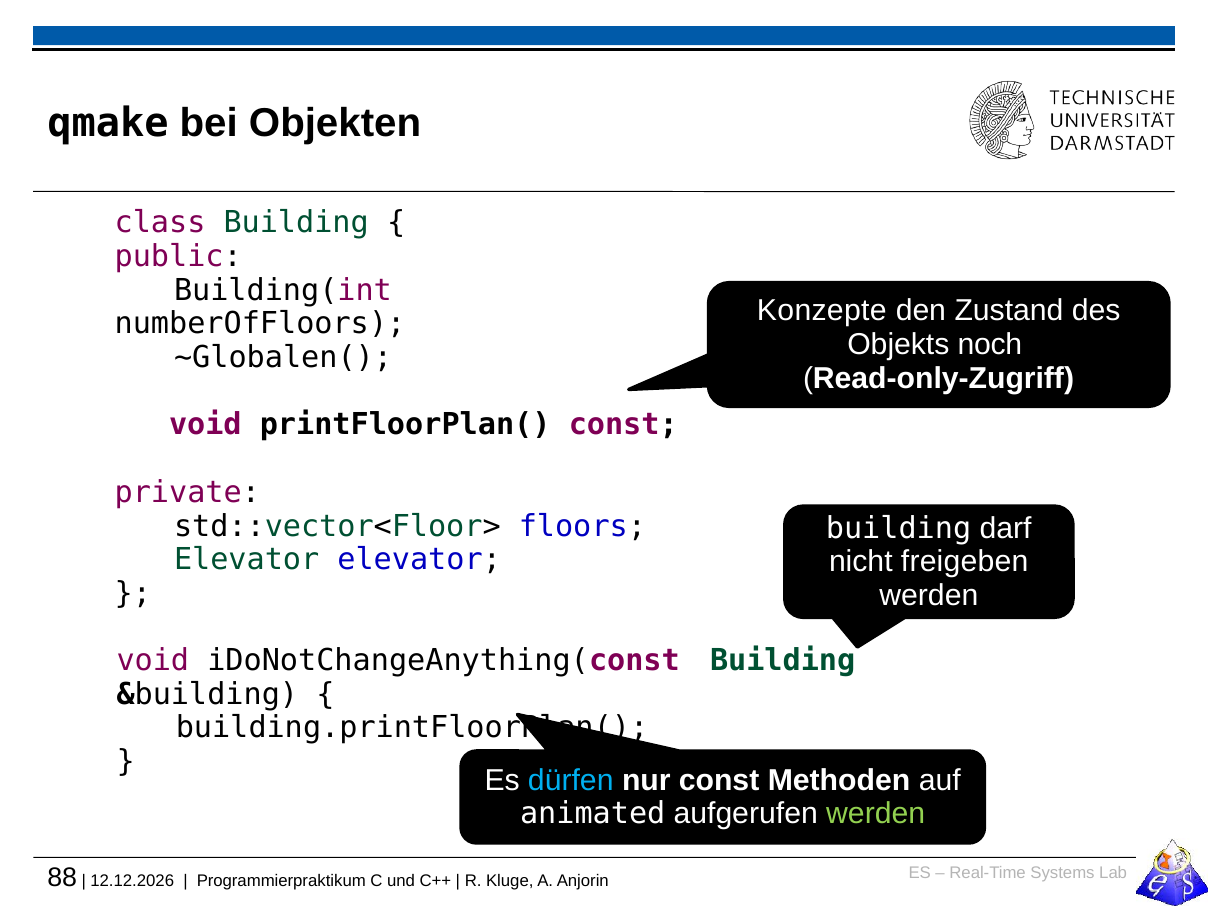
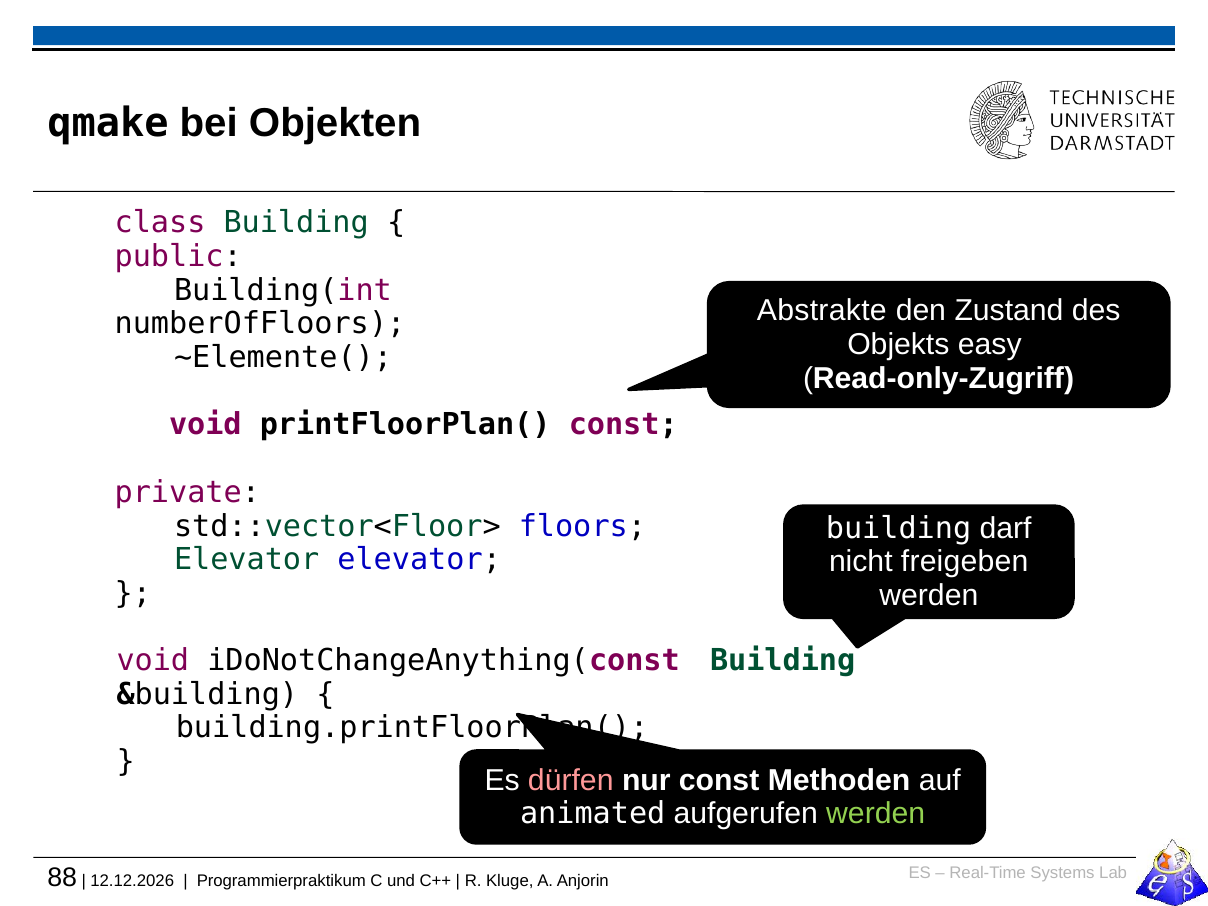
Konzepte: Konzepte -> Abstrakte (822, 311)
noch: noch -> easy (990, 345)
~Globalen(: ~Globalen( -> ~Elemente( (283, 358)
dürfen colour: light blue -> pink (571, 780)
